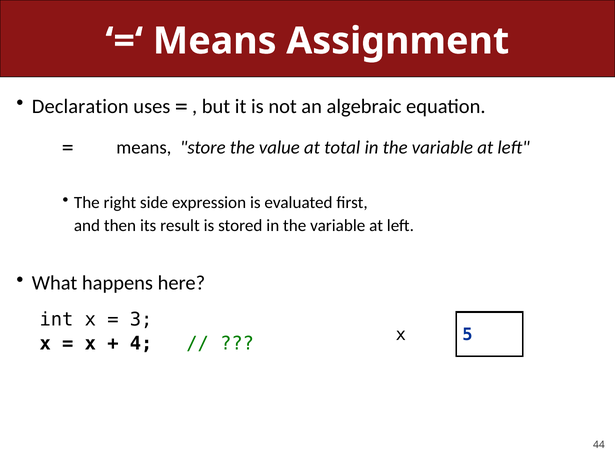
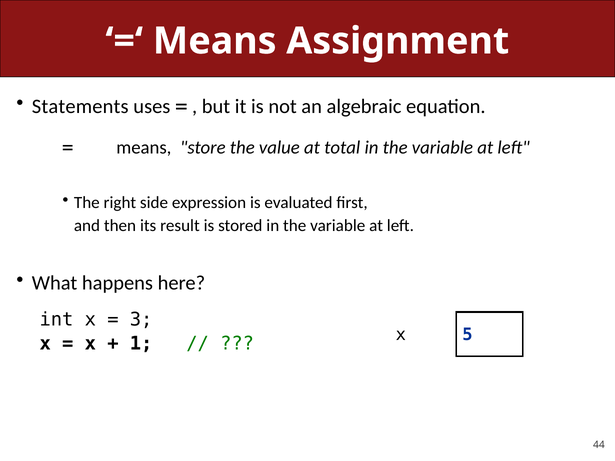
Declaration: Declaration -> Statements (80, 106)
4: 4 -> 1 (141, 344)
